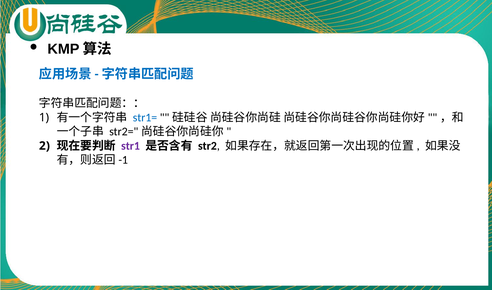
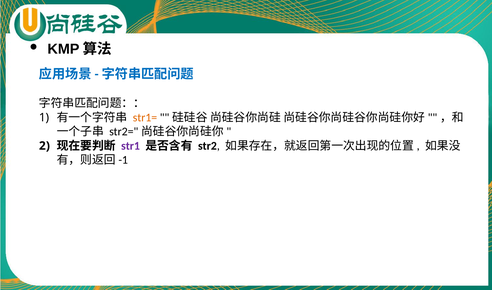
str1= colour: blue -> orange (145, 117)
